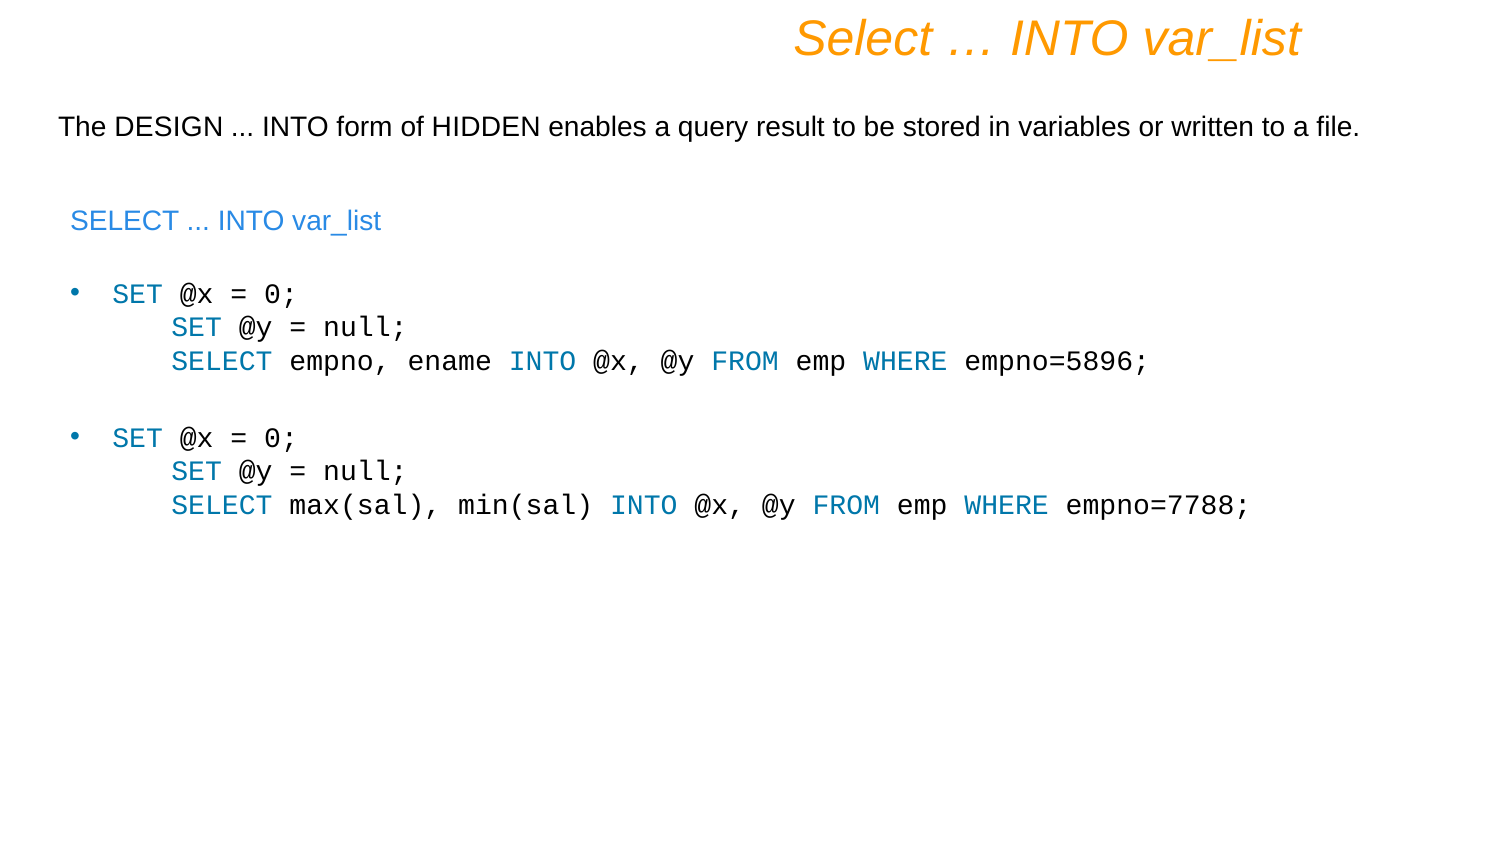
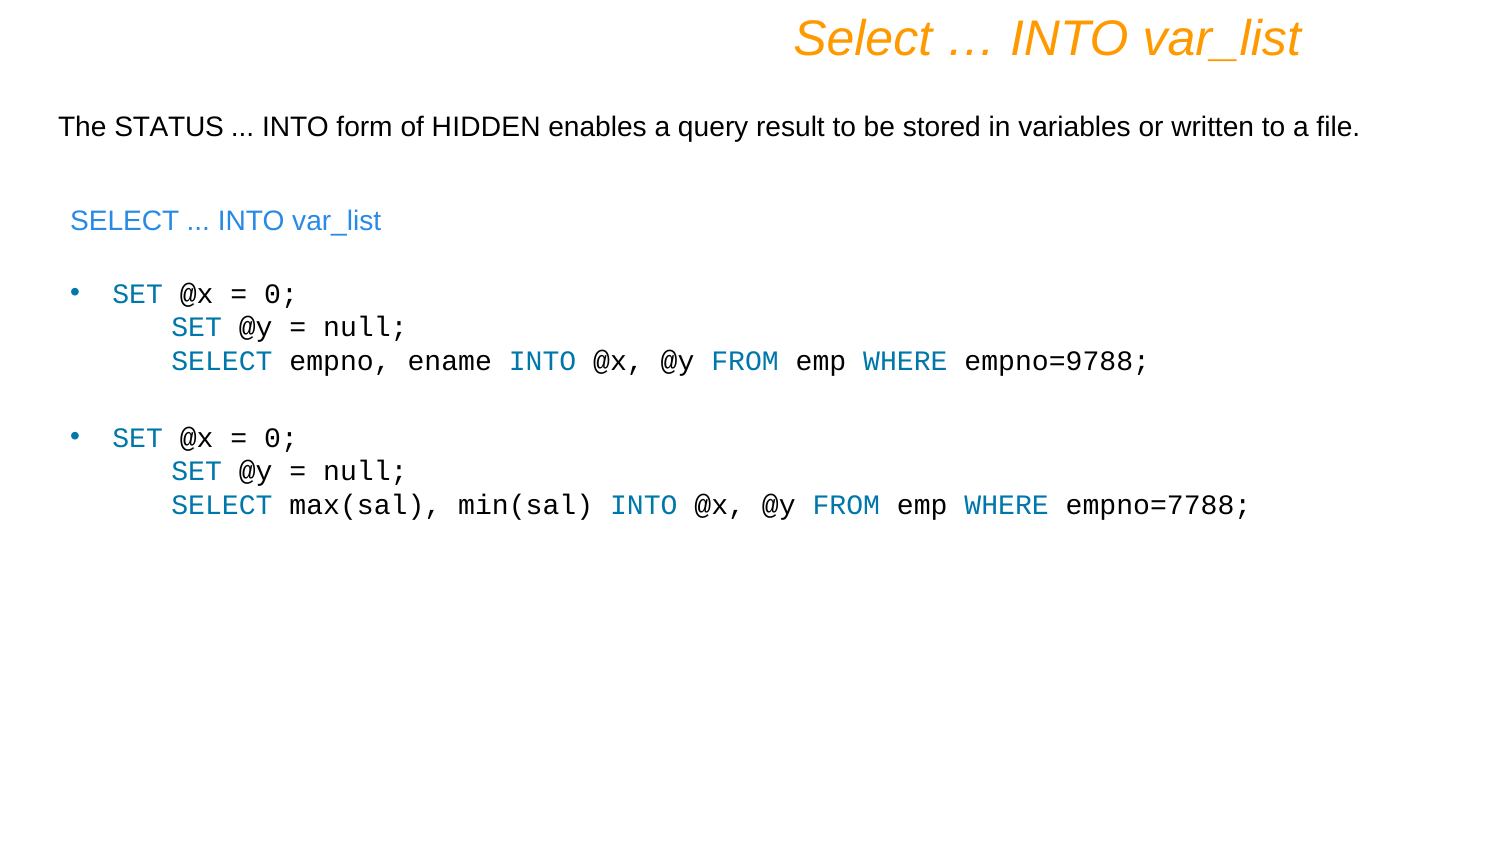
DESIGN: DESIGN -> STATUS (169, 127)
empno=5896: empno=5896 -> empno=9788 (1057, 361)
